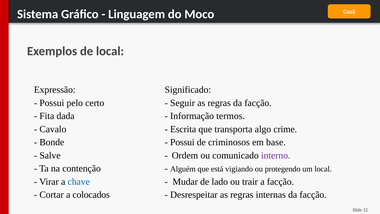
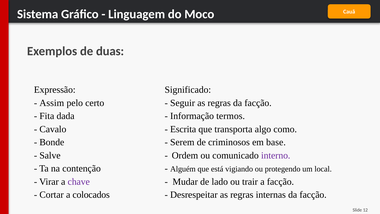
de local: local -> duas (110, 51)
Possui: Possui -> Assim (52, 103)
crime: crime -> como (285, 129)
Possui: Possui -> Serem (182, 142)
chave colour: blue -> purple (79, 181)
